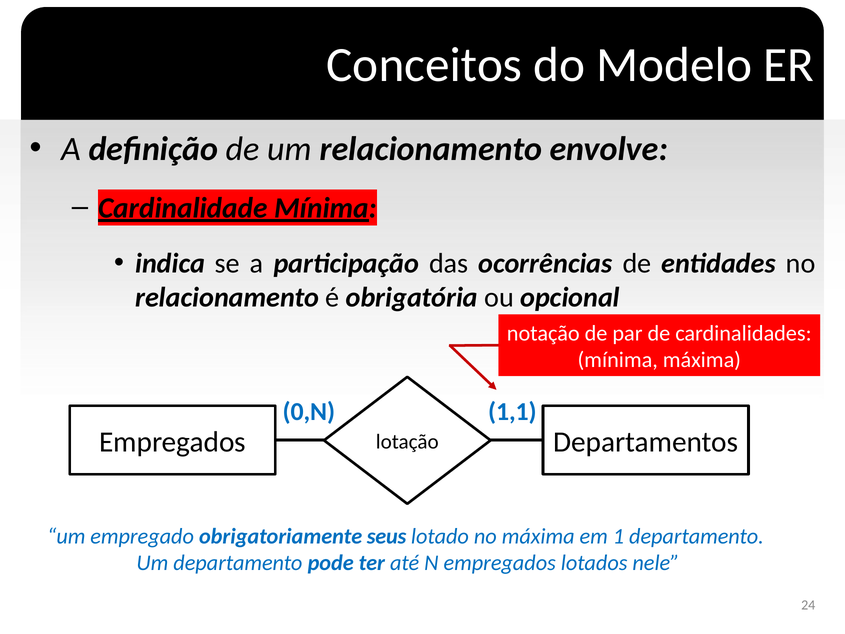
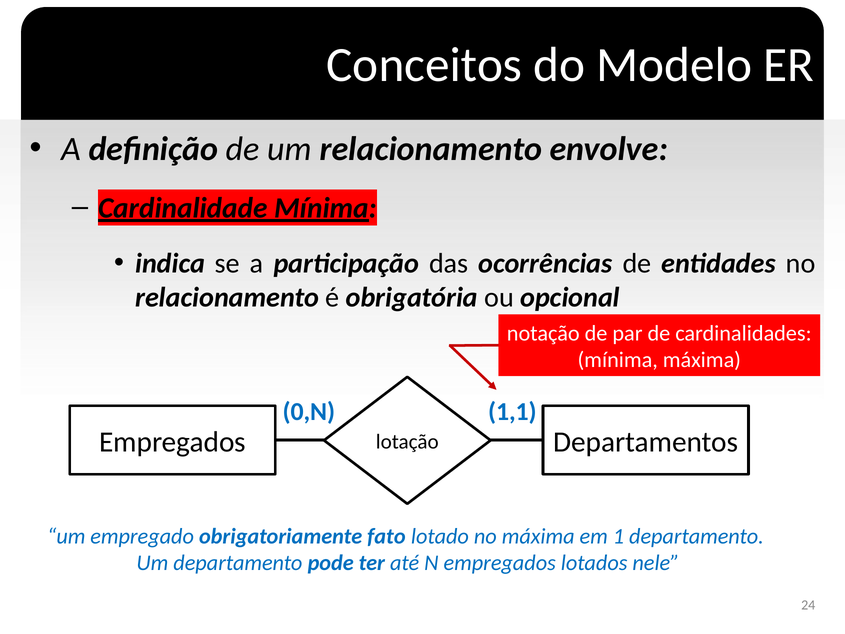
seus: seus -> fato (386, 536)
